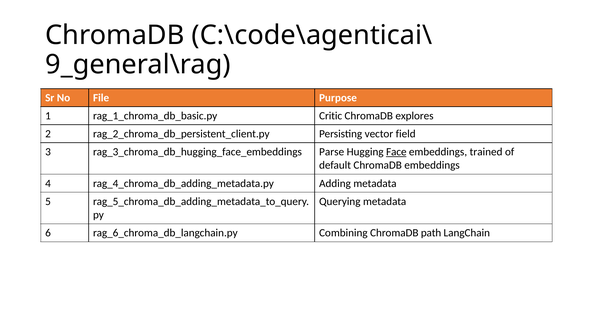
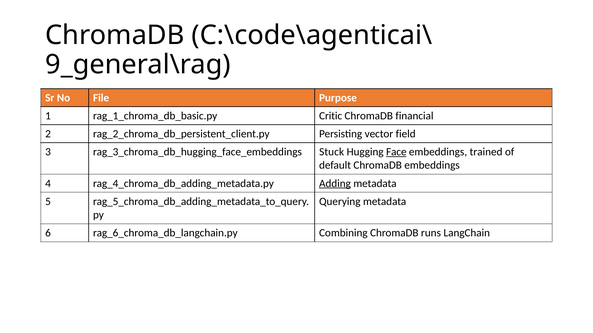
explores: explores -> financial (414, 116)
Parse: Parse -> Stuck (332, 152)
Adding underline: none -> present (335, 184)
path: path -> runs (431, 233)
